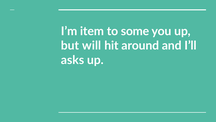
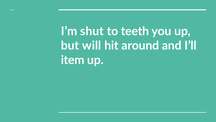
item: item -> shut (92, 31)
some: some -> teeth (135, 31)
asks: asks -> item (73, 60)
